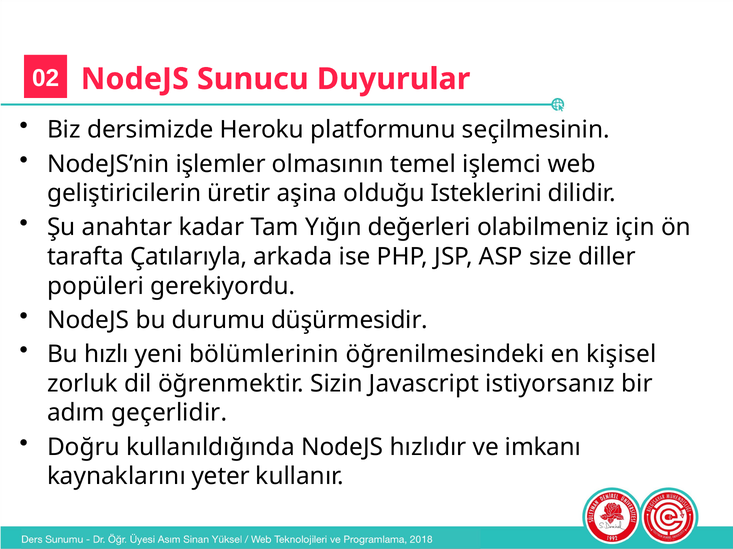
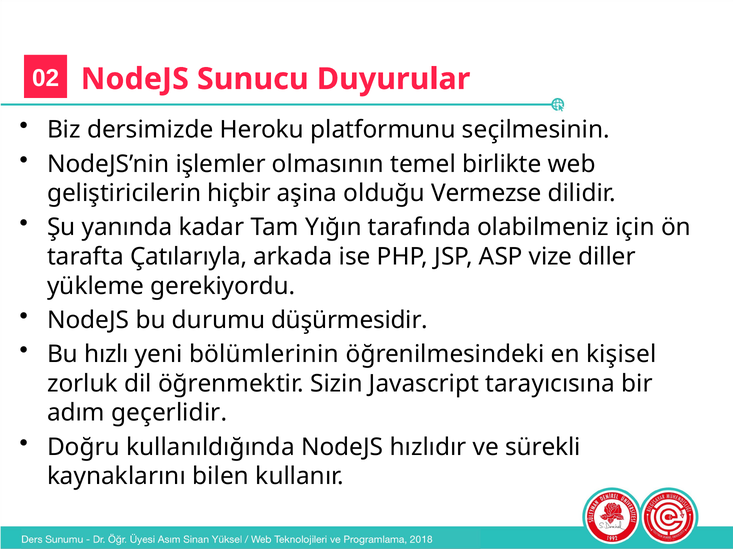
işlemci: işlemci -> birlikte (502, 164)
üretir: üretir -> hiçbir (239, 194)
Isteklerini: Isteklerini -> Vermezse (486, 194)
anahtar: anahtar -> yanında (127, 228)
değerleri: değerleri -> tarafında (419, 228)
size: size -> vize (551, 257)
popüleri: popüleri -> yükleme (96, 286)
istiyorsanız: istiyorsanız -> tarayıcısına (550, 384)
imkanı: imkanı -> sürekli (543, 448)
yeter: yeter -> bilen (221, 477)
